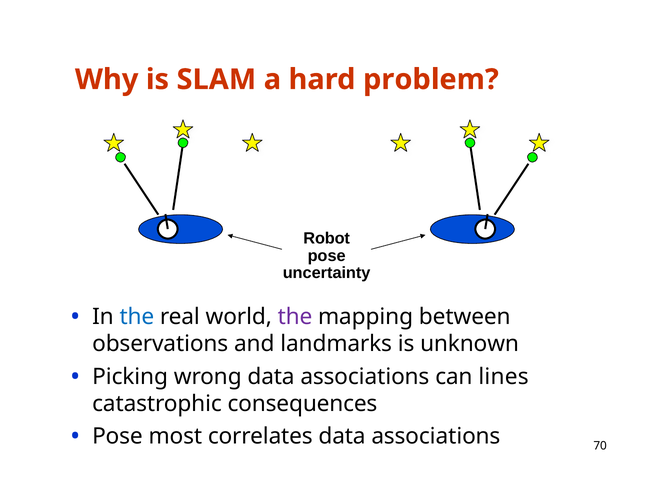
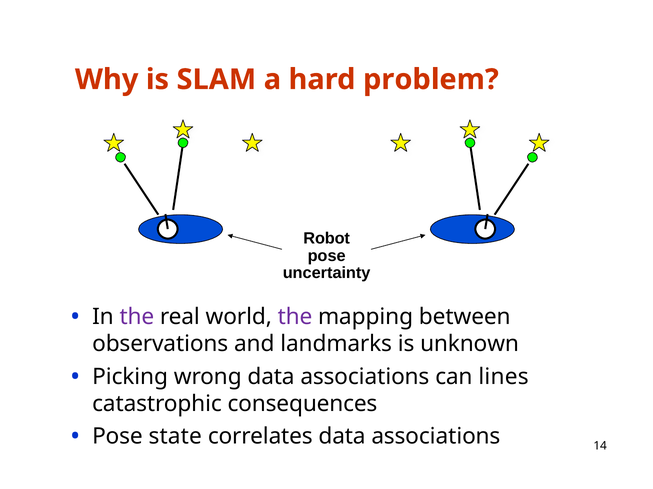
the colour: blue -> purple (137, 318)
most: most -> state (175, 437)
70: 70 -> 14 (600, 446)
